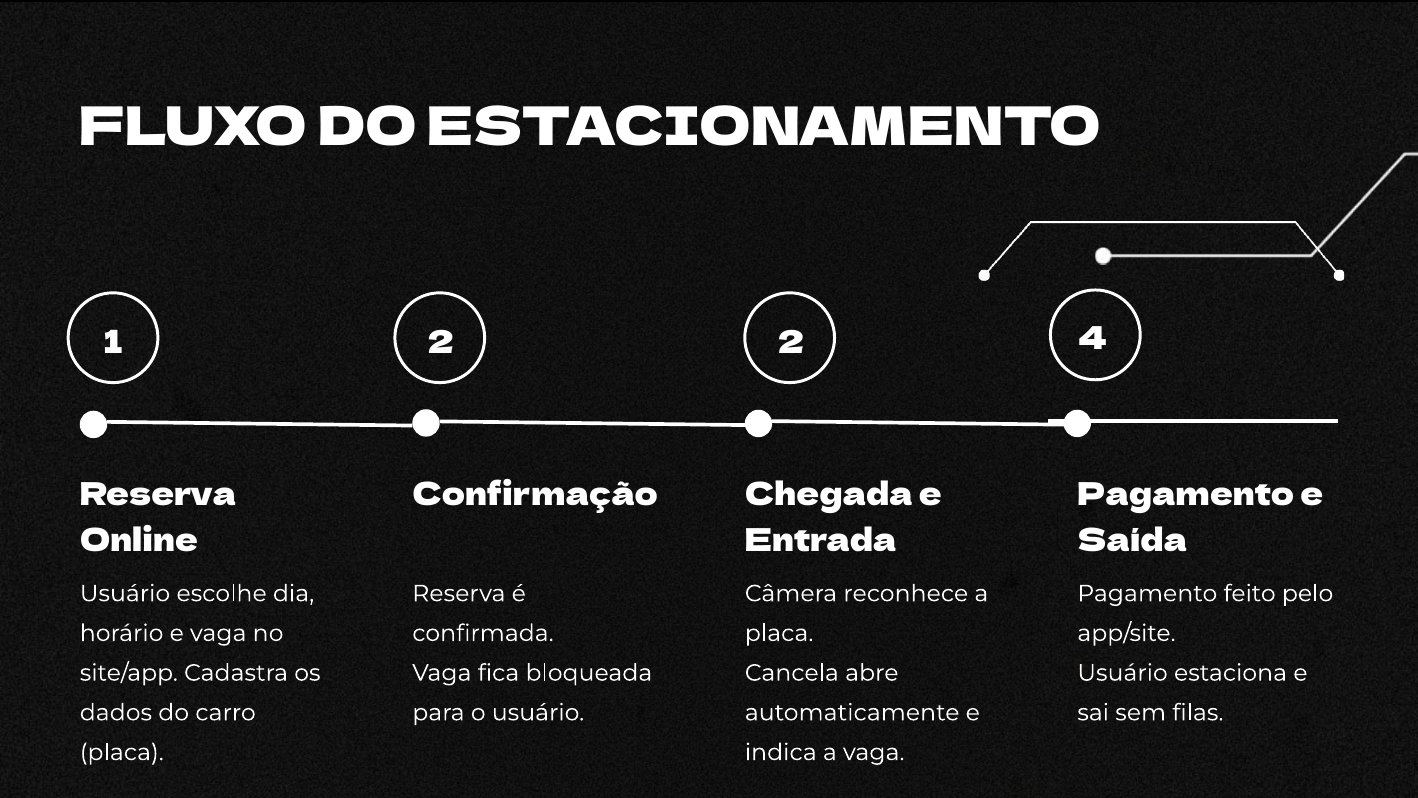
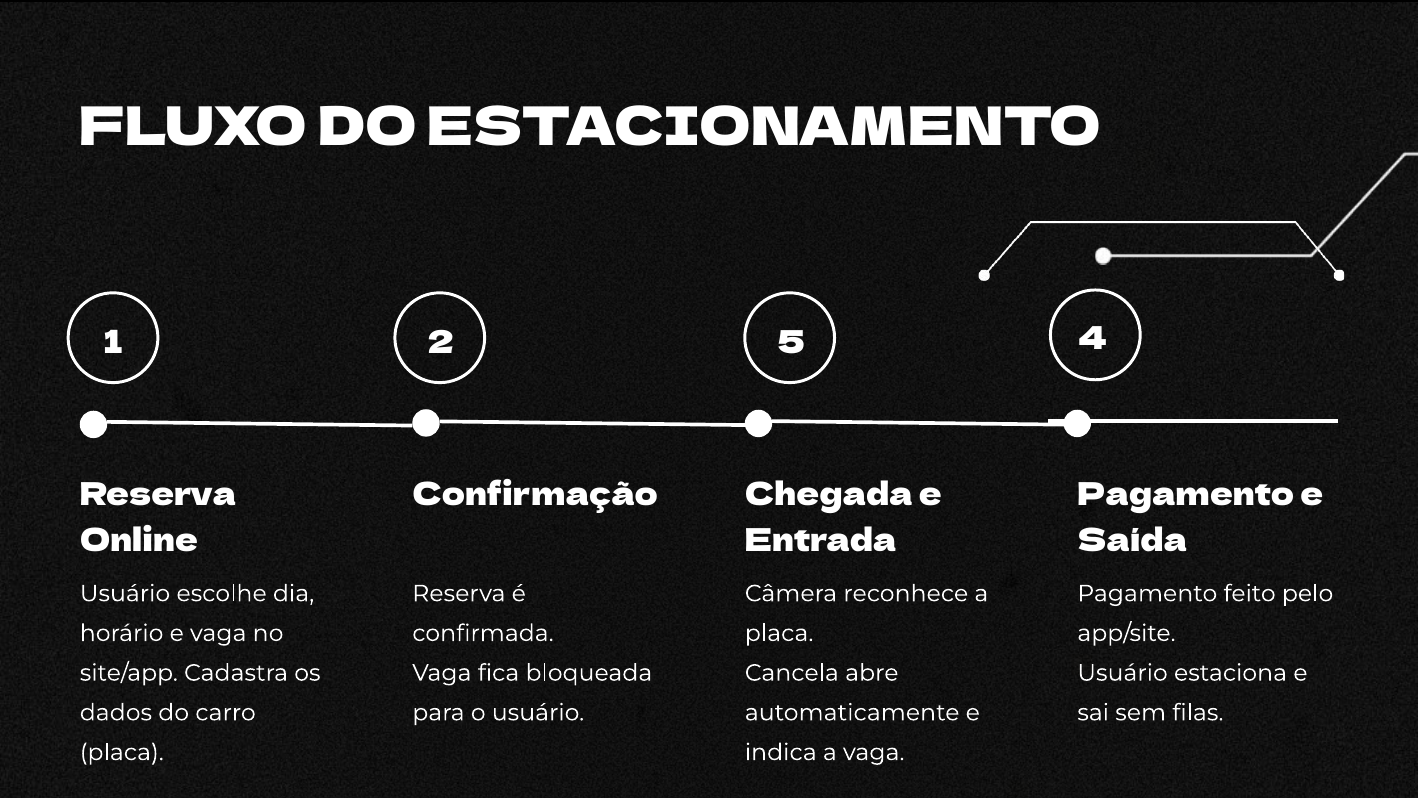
2 2: 2 -> 5 (791, 343)
